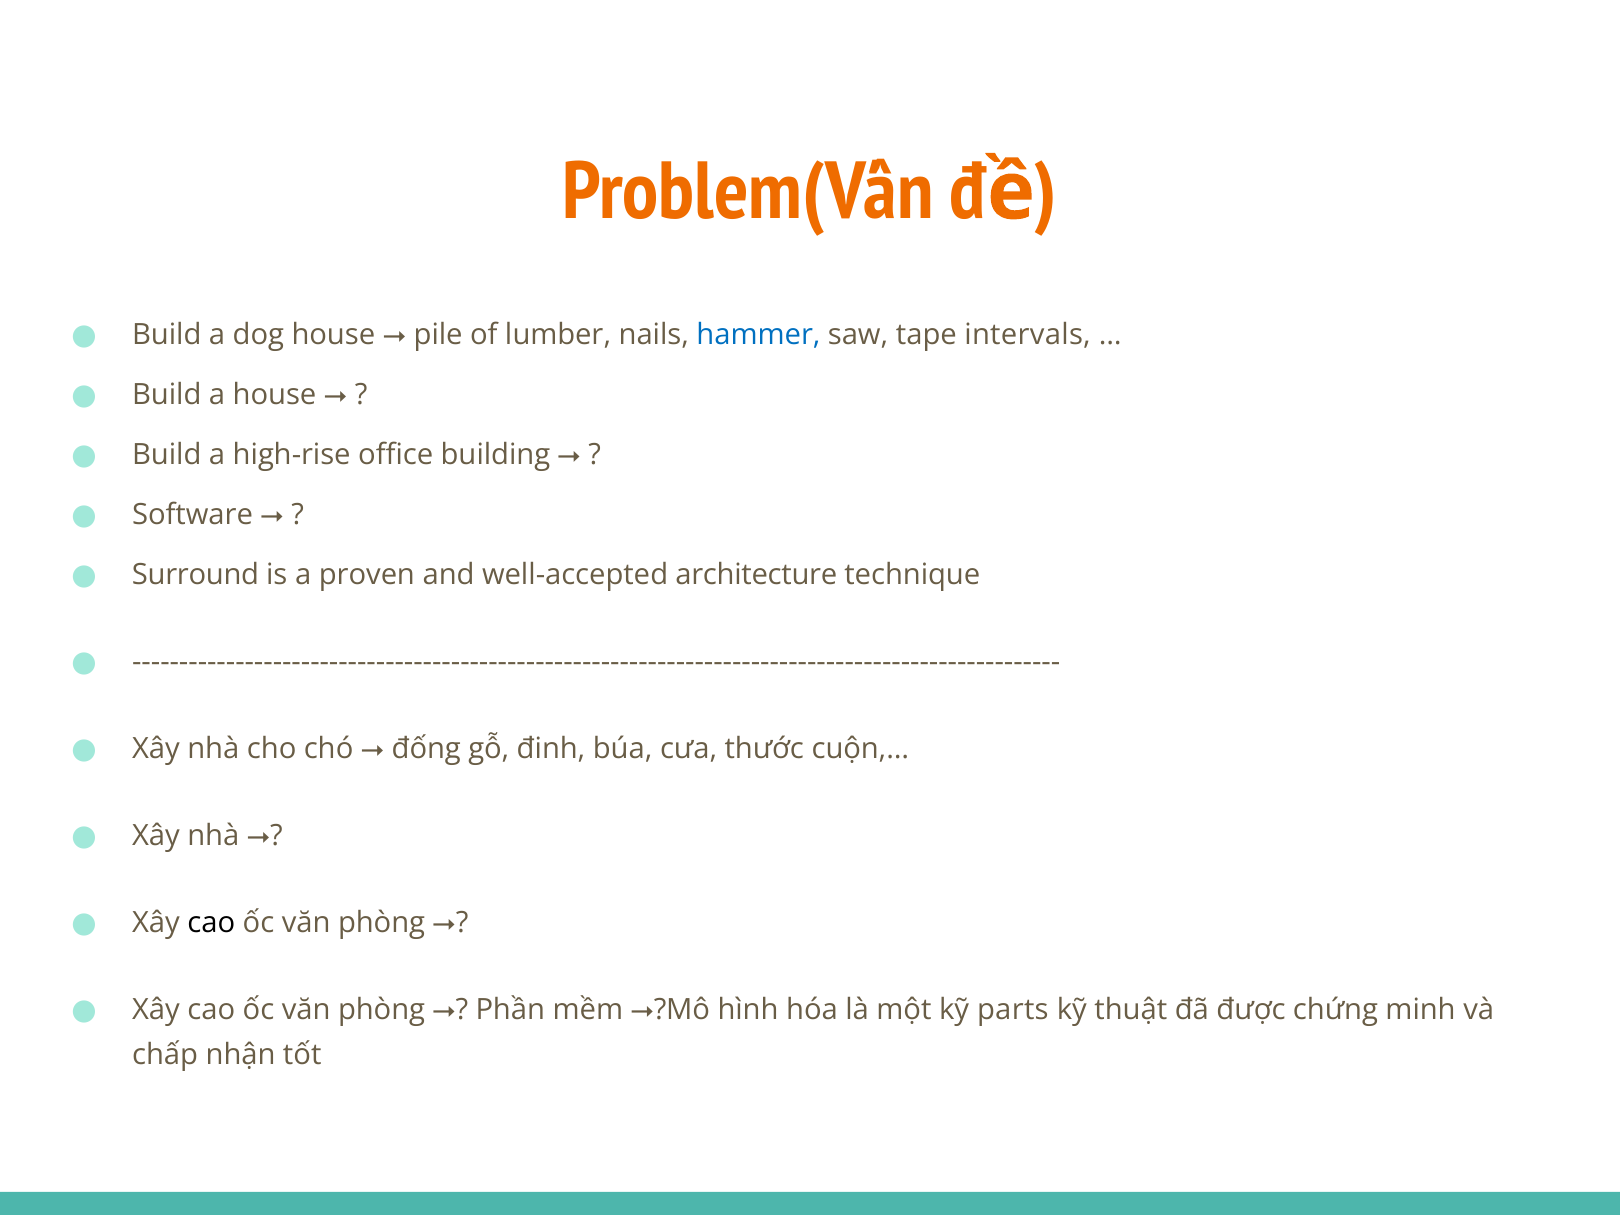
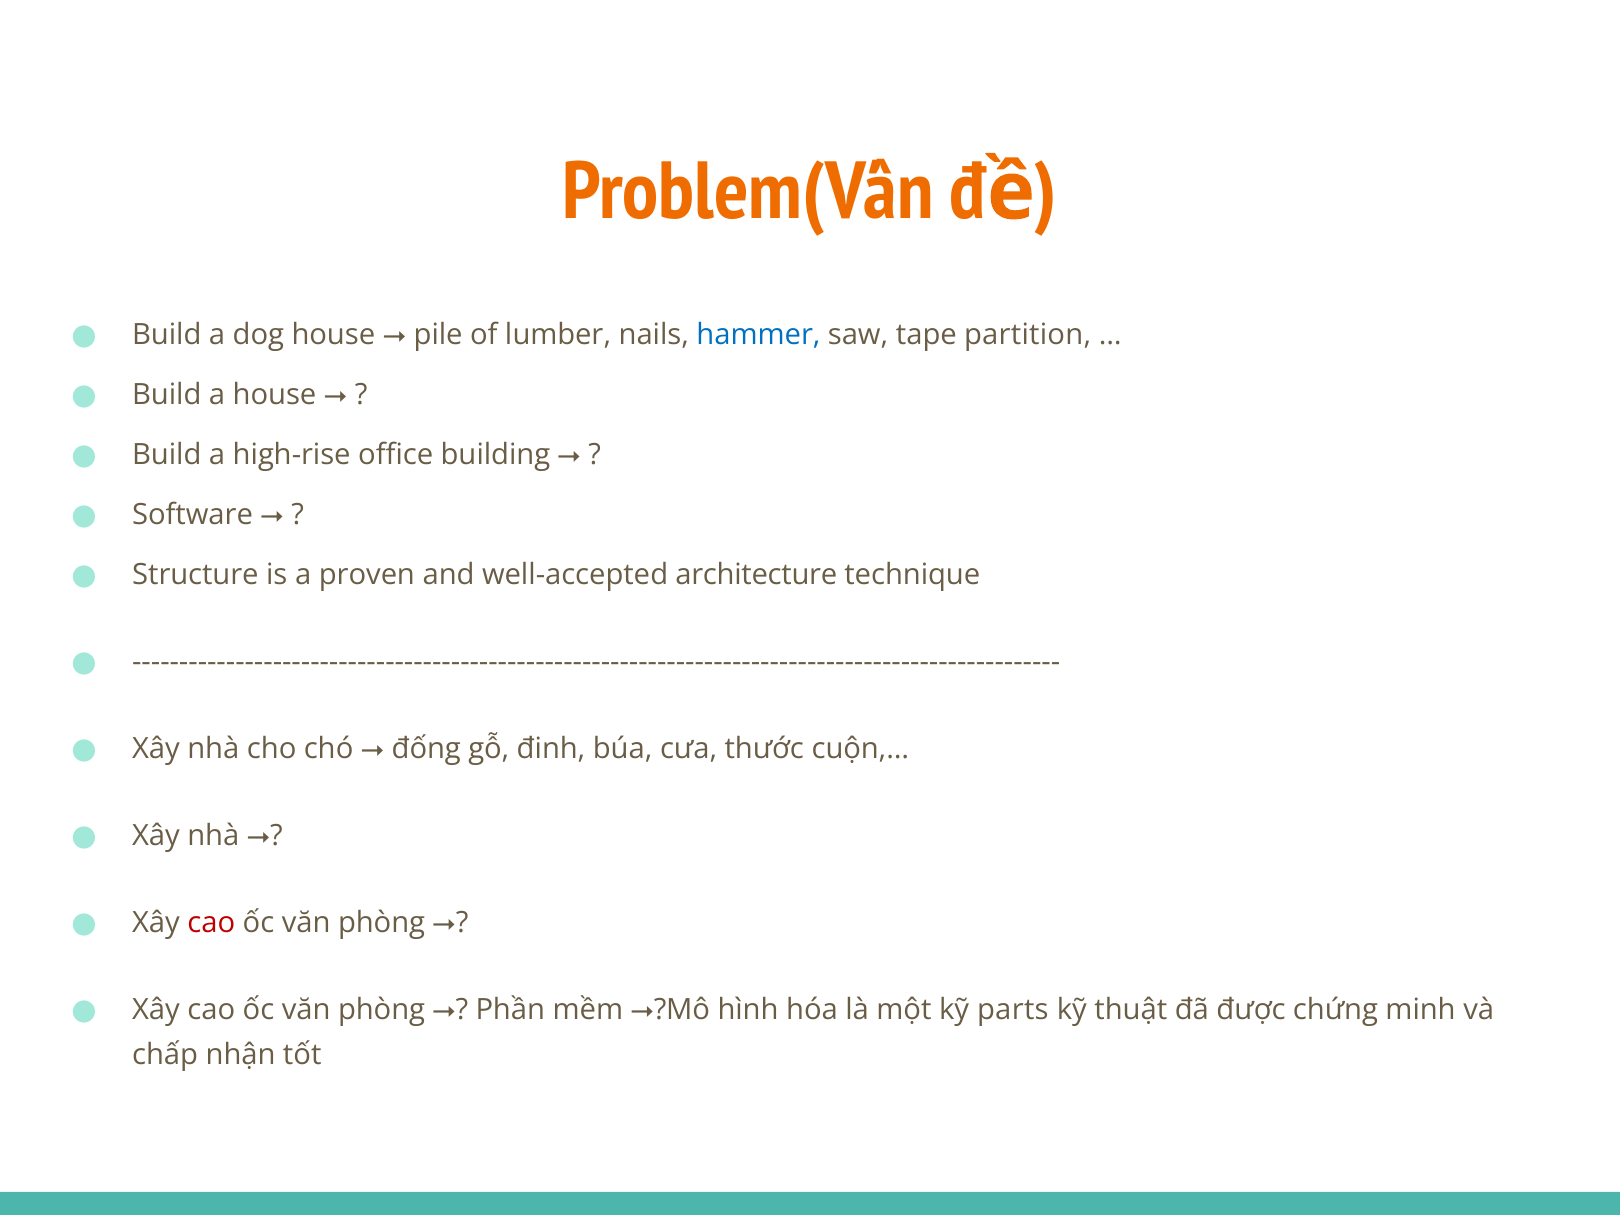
intervals: intervals -> partition (1028, 335)
Surround: Surround -> Structure (195, 575)
cao colour: black -> red (211, 923)
